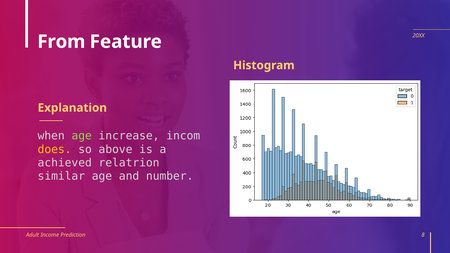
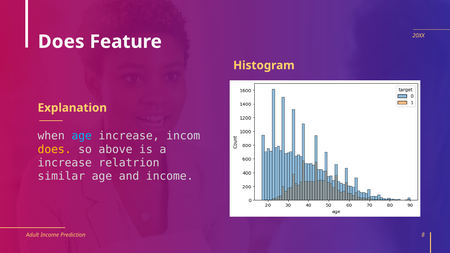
From: From -> Does (61, 42)
age colour: light green -> light blue (82, 136)
achieved: achieved -> increase (65, 163)
and number: number -> income (170, 176)
